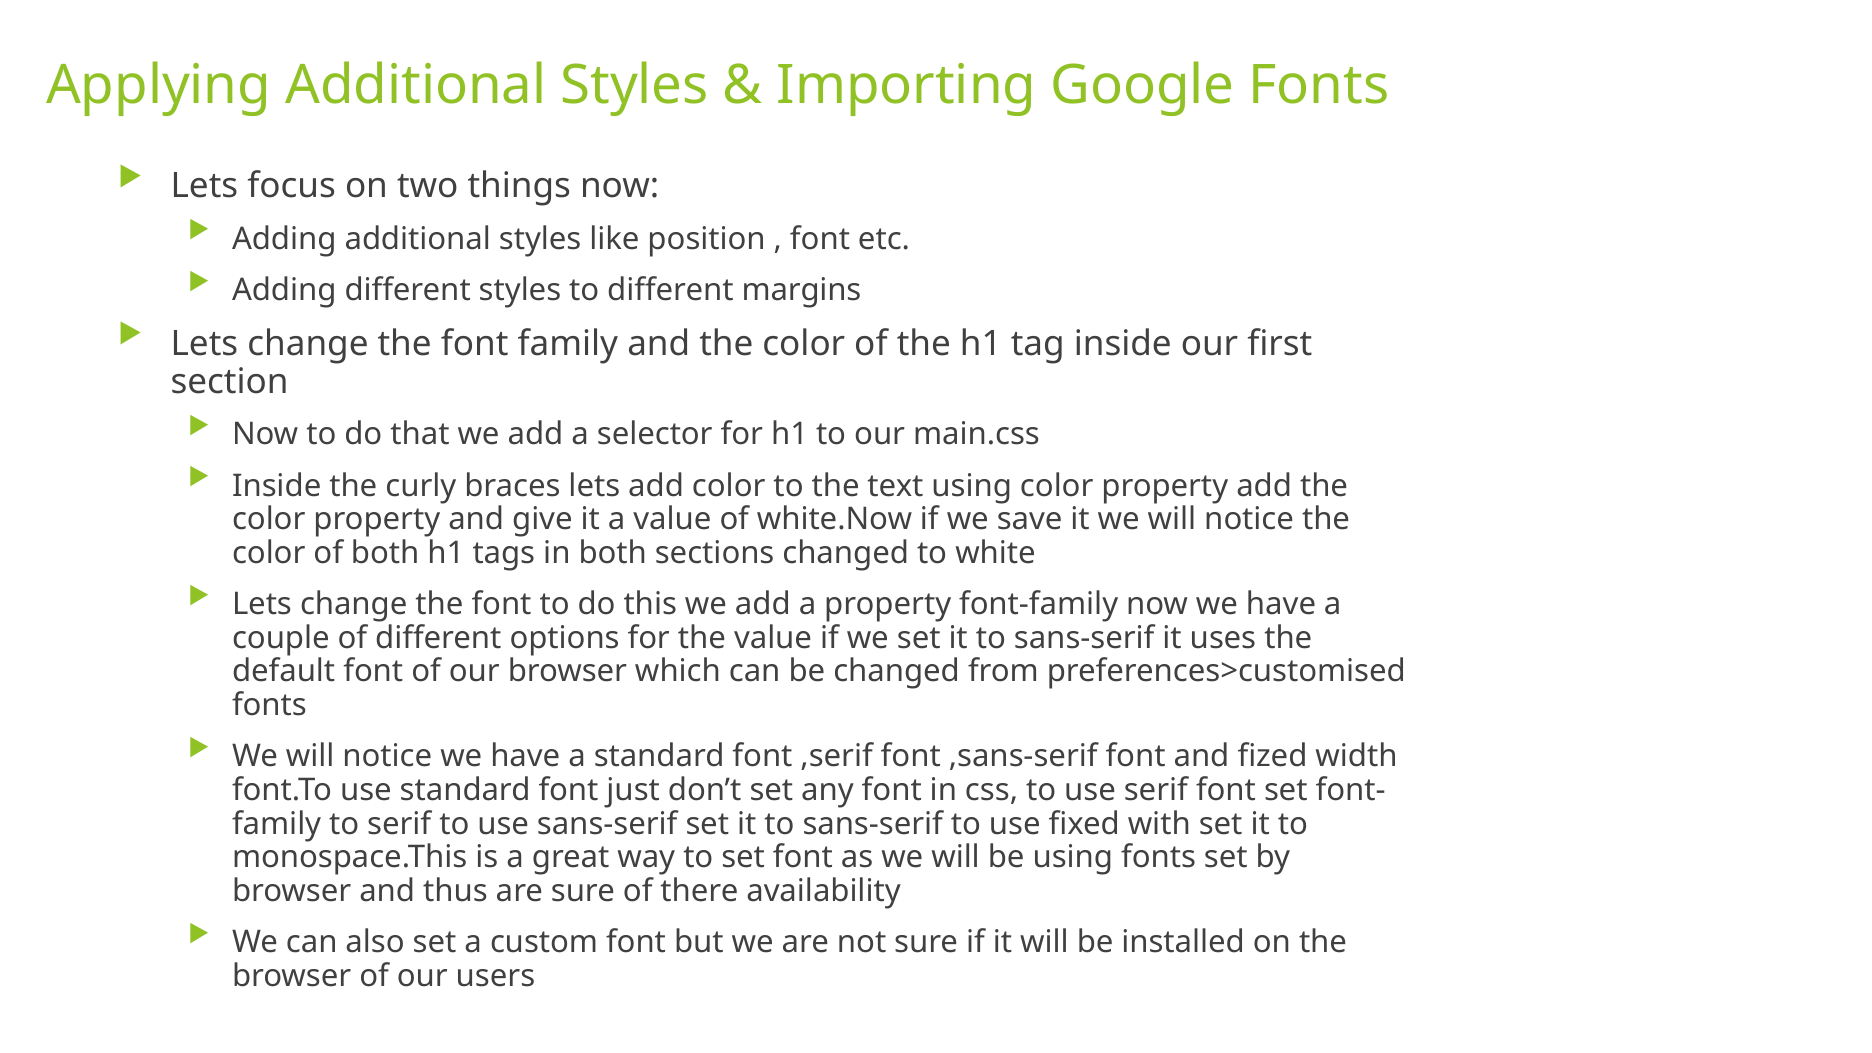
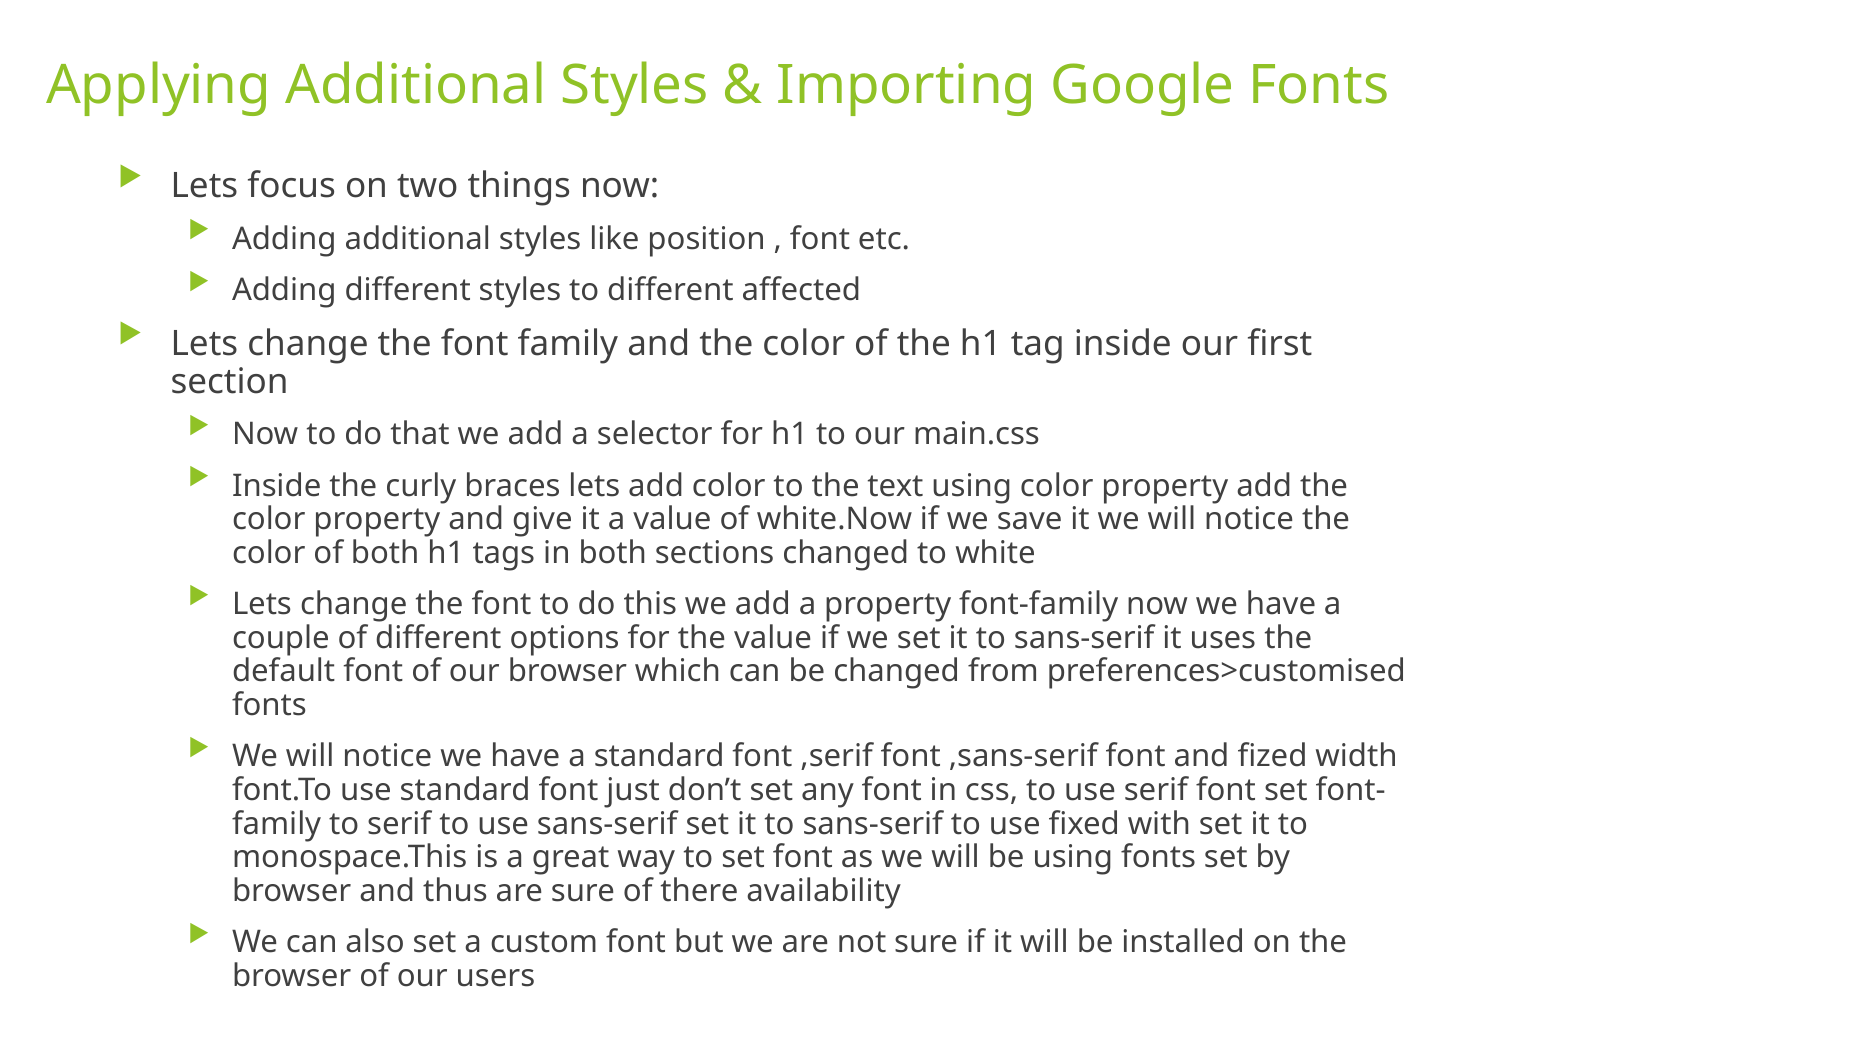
margins: margins -> affected (801, 290)
